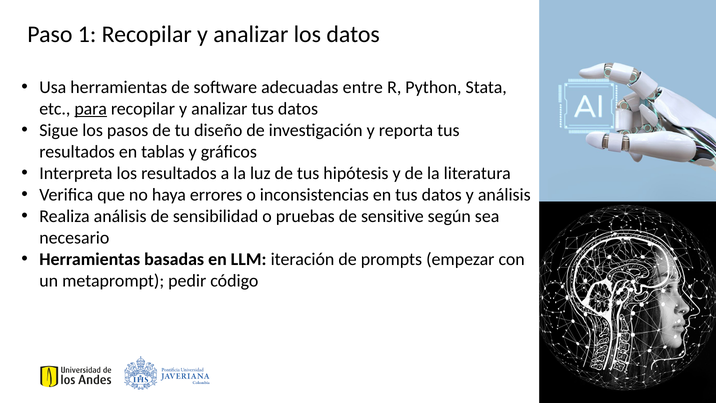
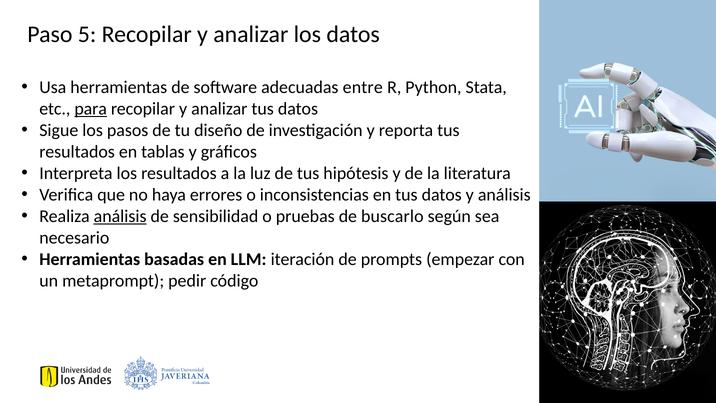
1: 1 -> 5 (87, 34)
análisis underline: none -> present (120, 216)
sensitive: sensitive -> buscarlo (392, 216)
